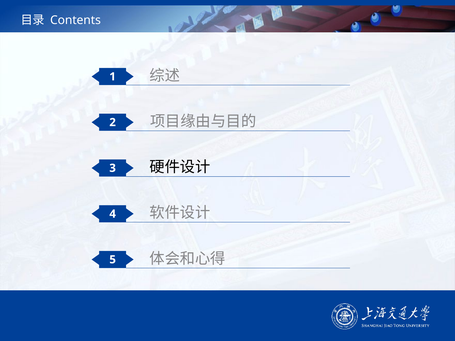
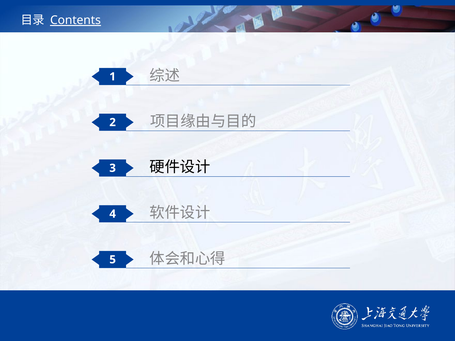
Contents underline: none -> present (76, 20)
